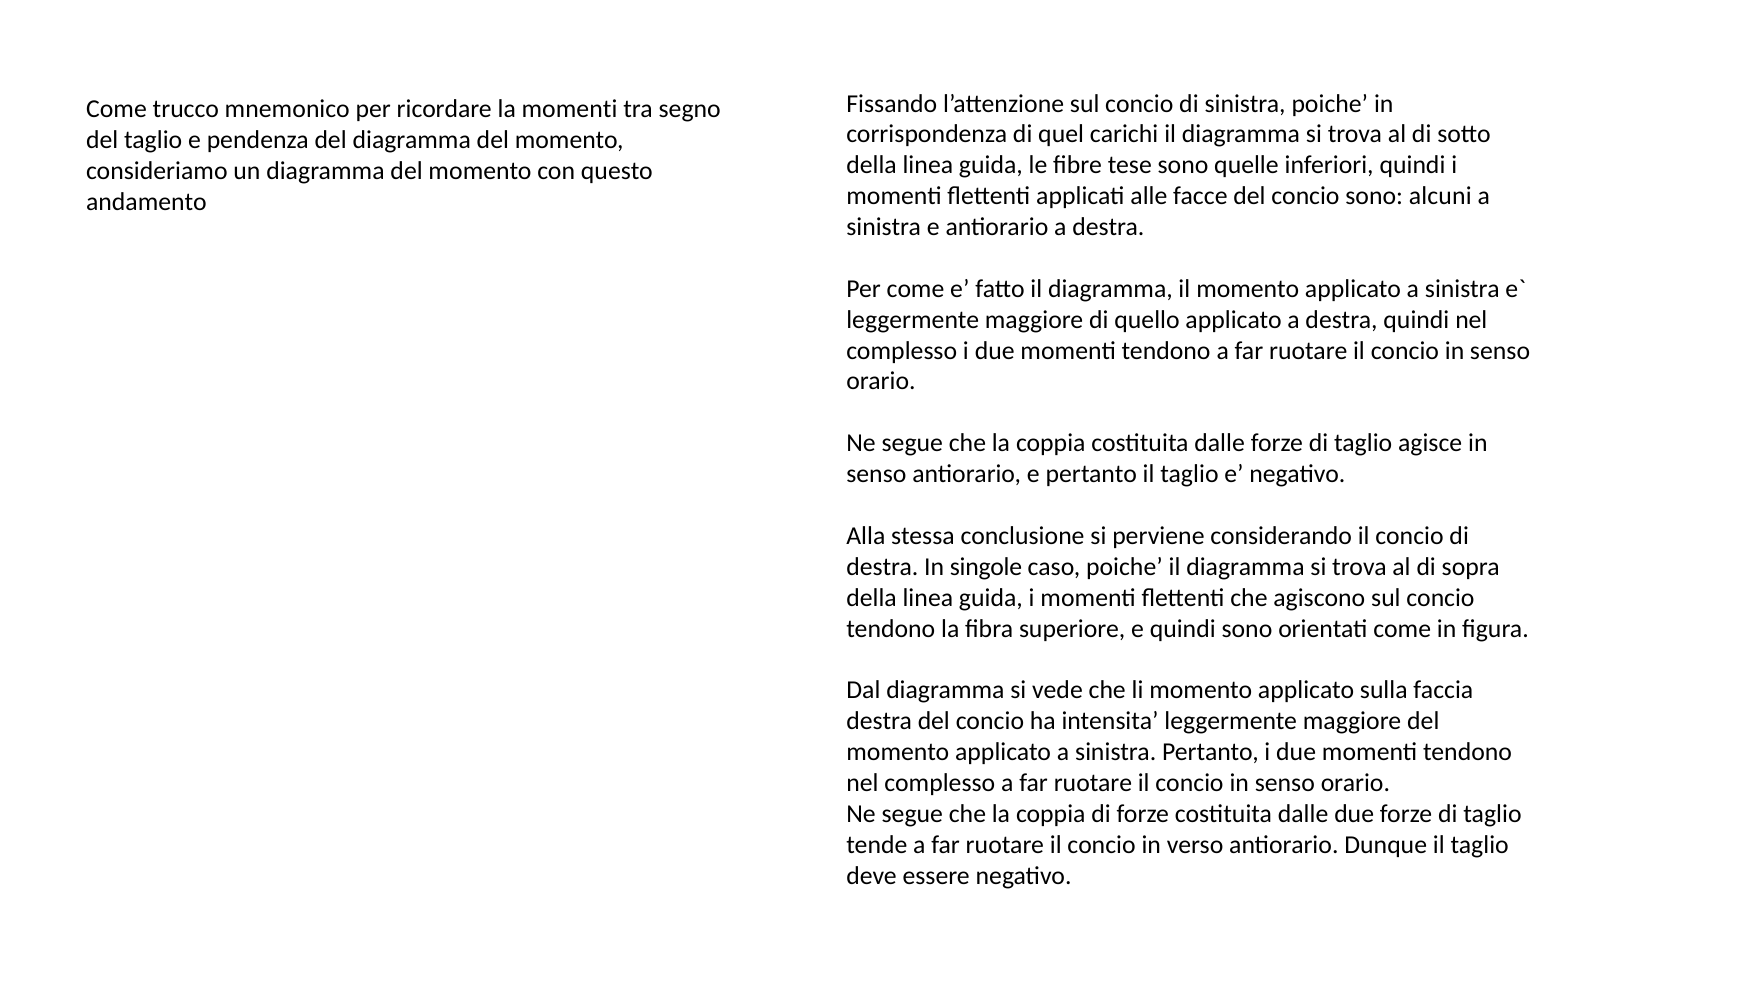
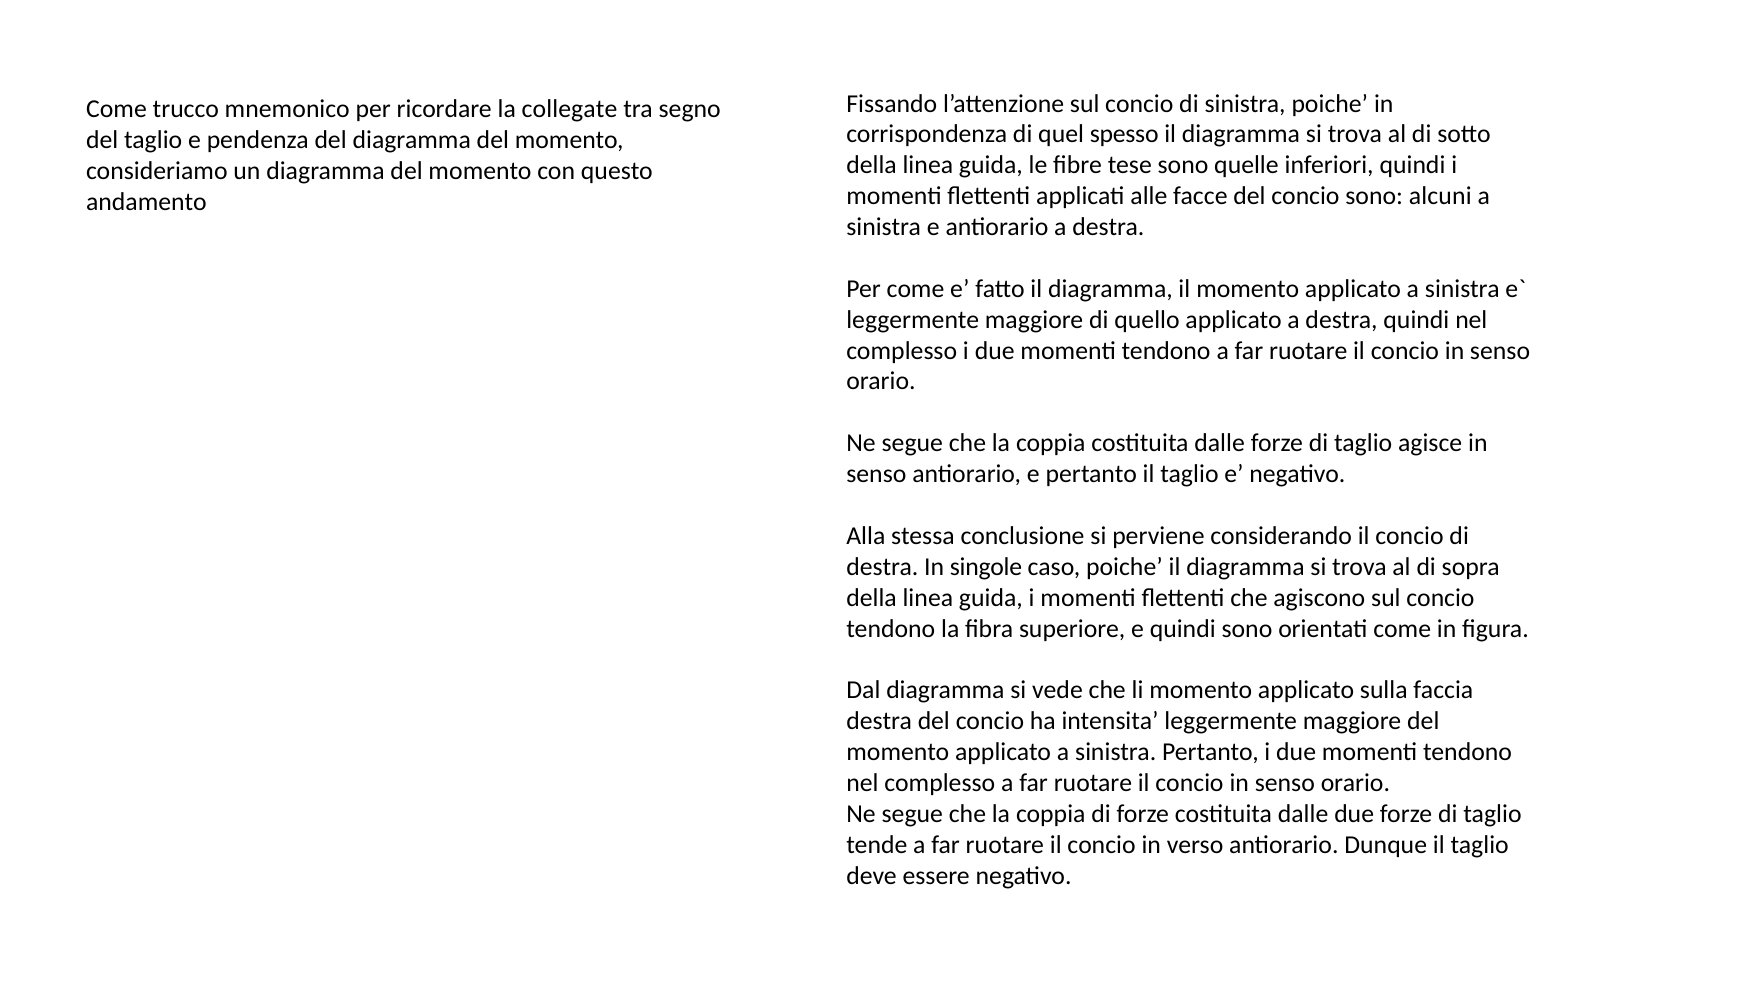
la momenti: momenti -> collegate (569, 109)
carichi: carichi -> spesso (1124, 134)
